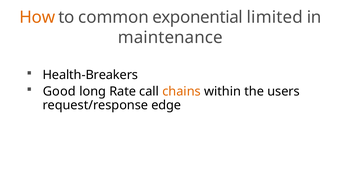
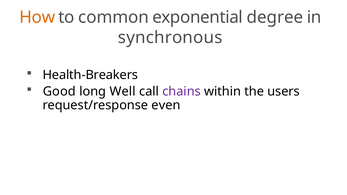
limited: limited -> degree (275, 17)
maintenance: maintenance -> synchronous (170, 38)
Rate: Rate -> Well (123, 91)
chains colour: orange -> purple (182, 91)
edge: edge -> even (166, 105)
